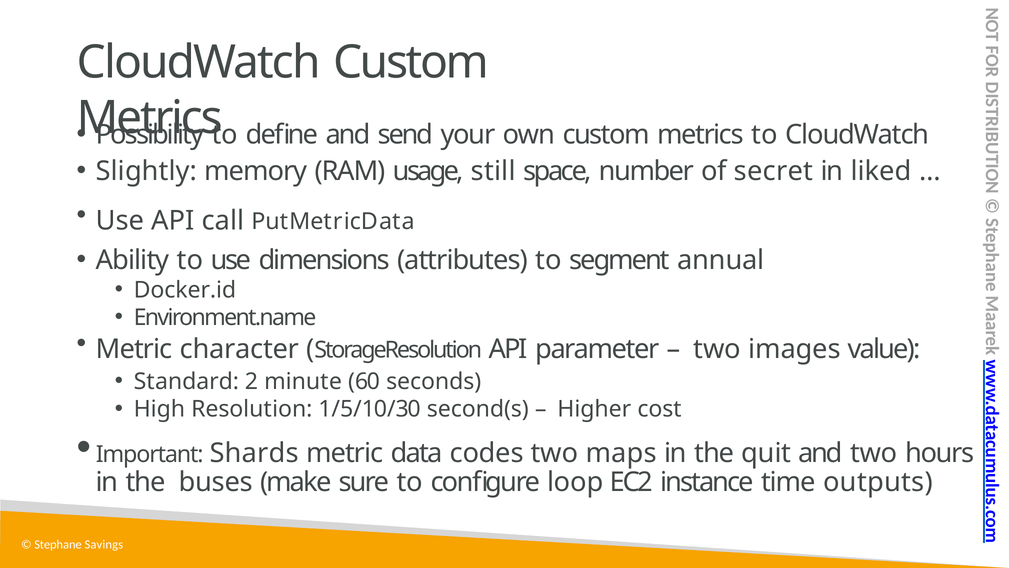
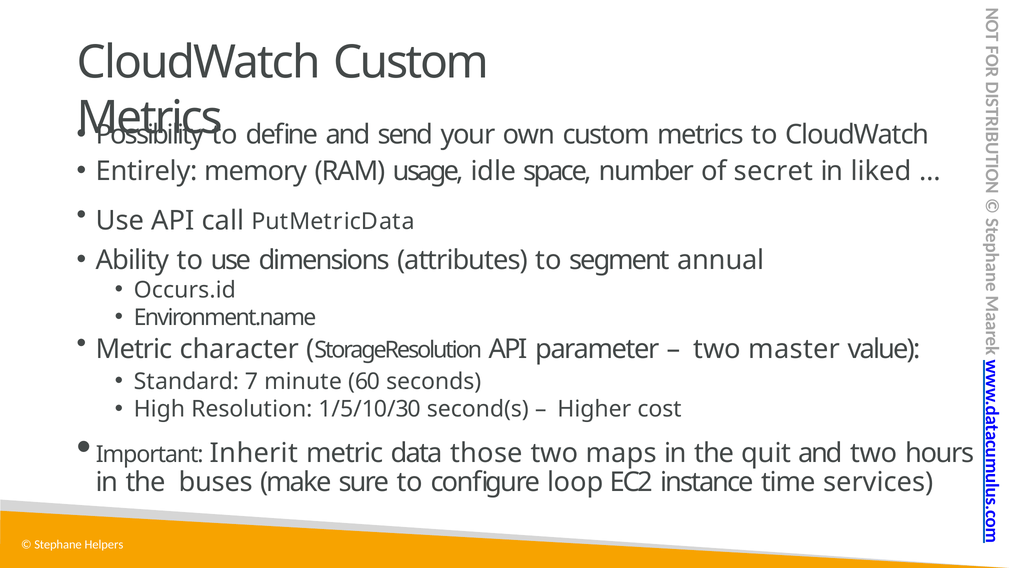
Slightly: Slightly -> Entirely (147, 171)
still: still -> idle (493, 171)
Docker.id: Docker.id -> Occurs.id (185, 290)
images: images -> master (794, 349)
2: 2 -> 7 (251, 381)
Shards: Shards -> Inherit (254, 453)
codes: codes -> those (486, 453)
outputs: outputs -> services (878, 482)
Savings: Savings -> Helpers (104, 544)
